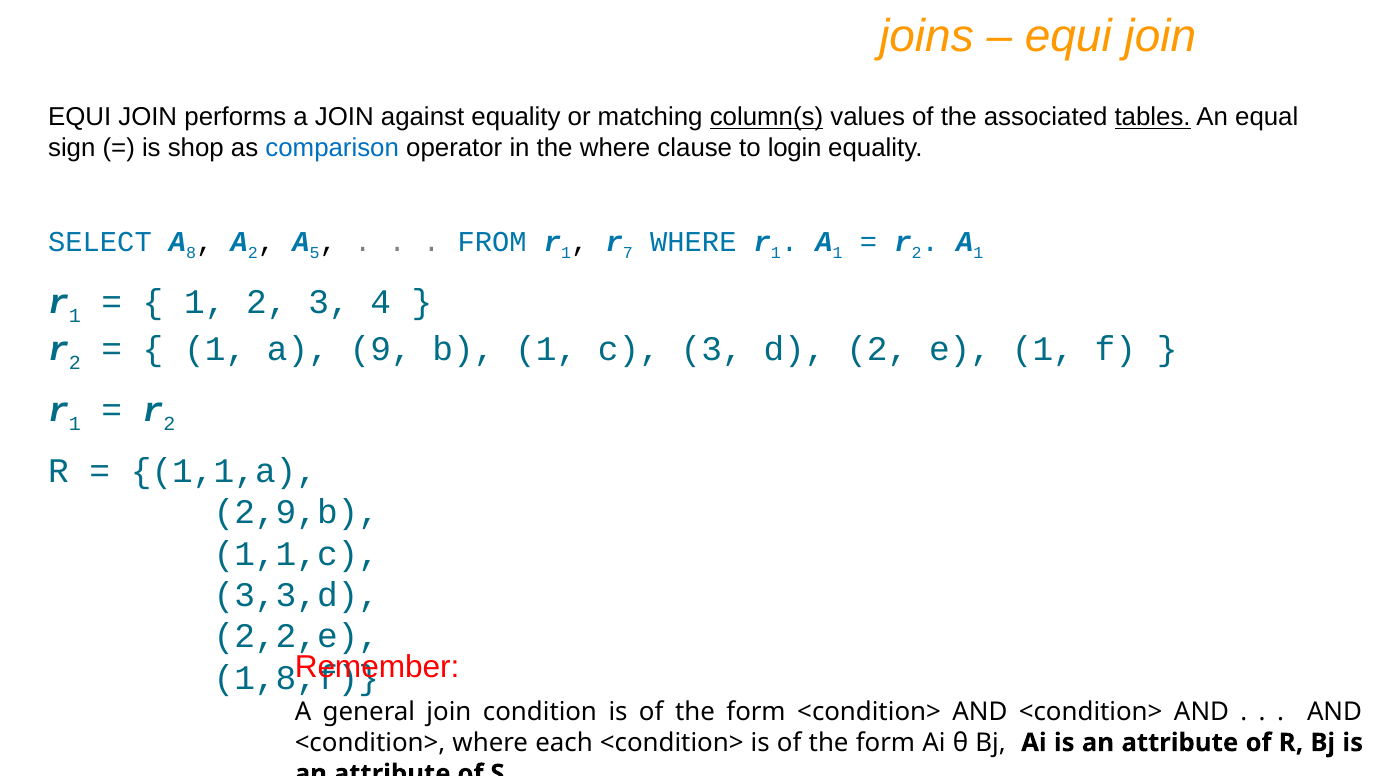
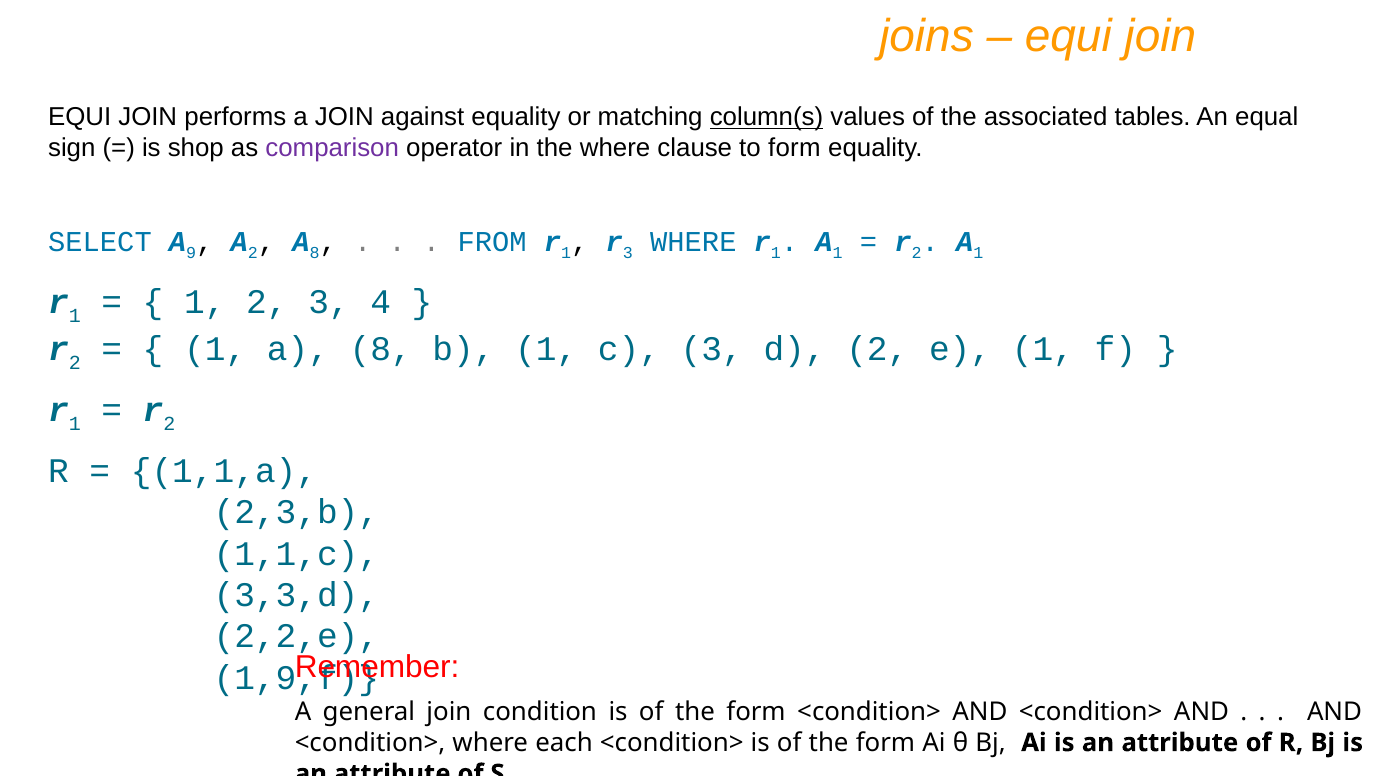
tables underline: present -> none (1153, 117)
comparison colour: blue -> purple (332, 148)
to login: login -> form (794, 148)
8: 8 -> 9 (191, 253)
5: 5 -> 8 (315, 253)
r 7: 7 -> 3 (628, 253)
1 a 9: 9 -> 8 (381, 349)
2,9,b: 2,9,b -> 2,3,b (296, 512)
1,8,f: 1,8,f -> 1,9,f (296, 678)
